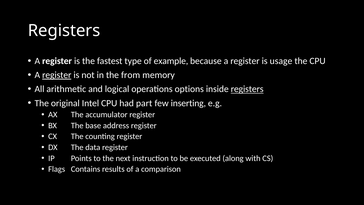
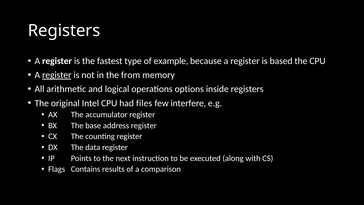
usage: usage -> based (281, 61)
registers underline: present -> none (247, 89)
part: part -> files (144, 103)
inserting: inserting -> interfere (188, 103)
